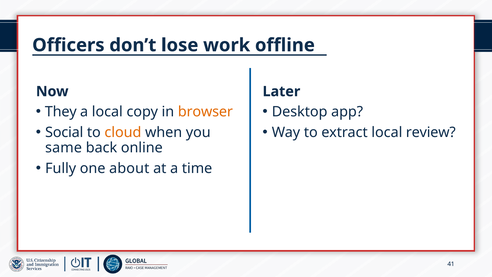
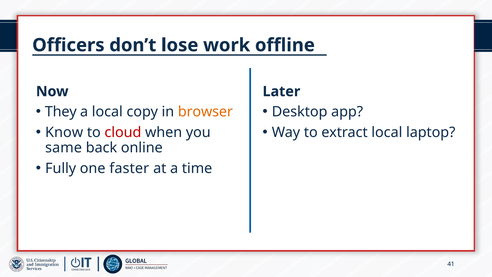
Social: Social -> Know (64, 132)
cloud colour: orange -> red (123, 132)
review: review -> laptop (431, 132)
about: about -> faster (129, 168)
